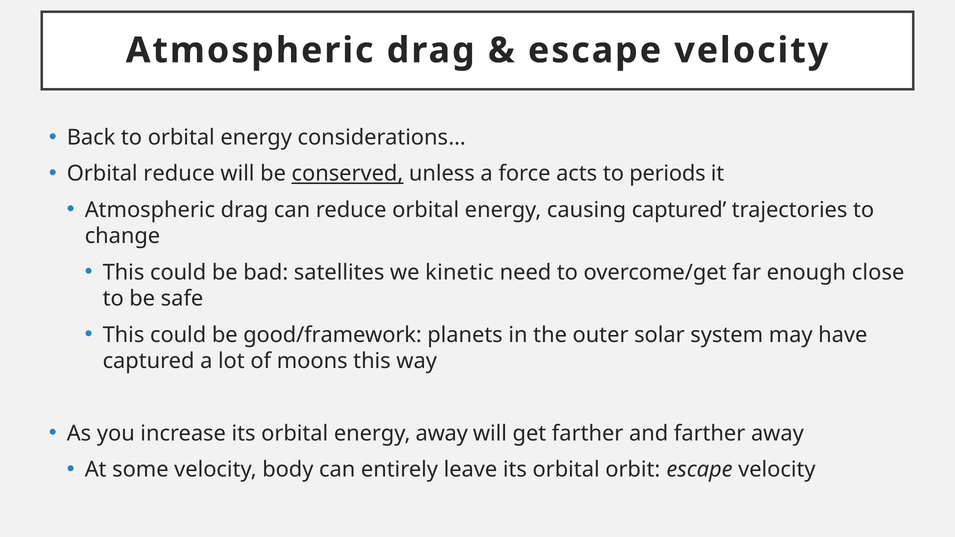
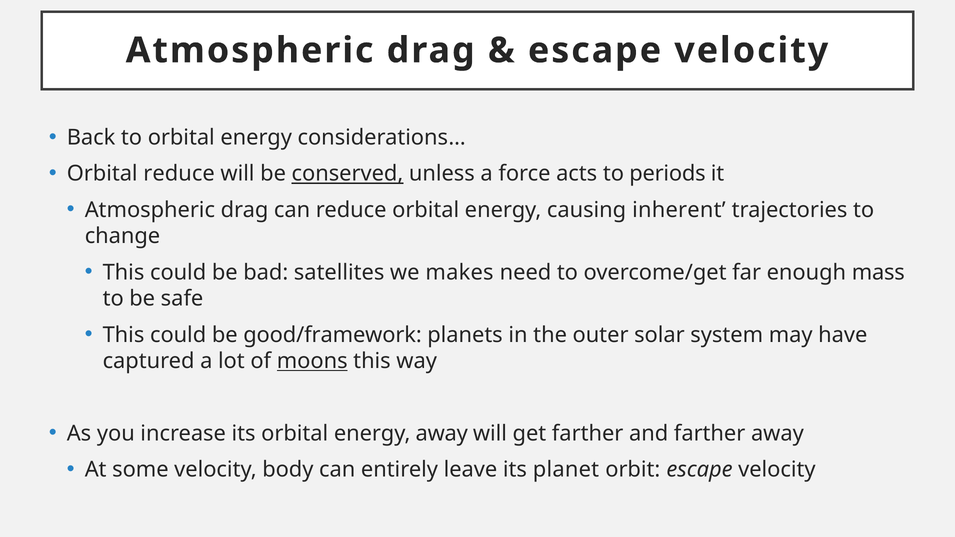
causing captured: captured -> inherent (679, 210)
kinetic: kinetic -> makes (460, 272)
close: close -> mass (878, 272)
moons underline: none -> present (312, 361)
leave its orbital: orbital -> planet (566, 470)
